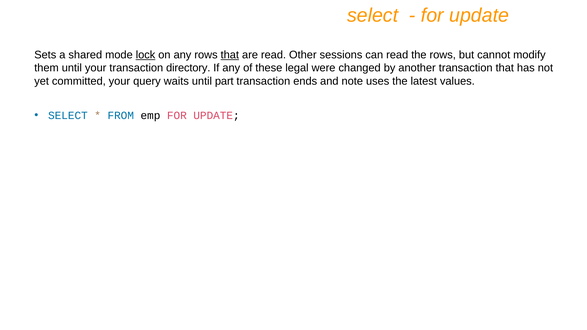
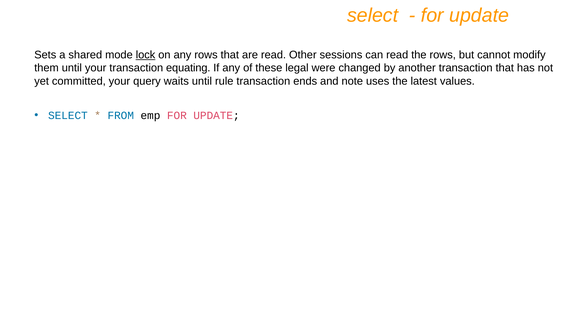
that underline: present -> none (230, 55)
directory: directory -> equating (188, 68)
part: part -> rule (224, 81)
